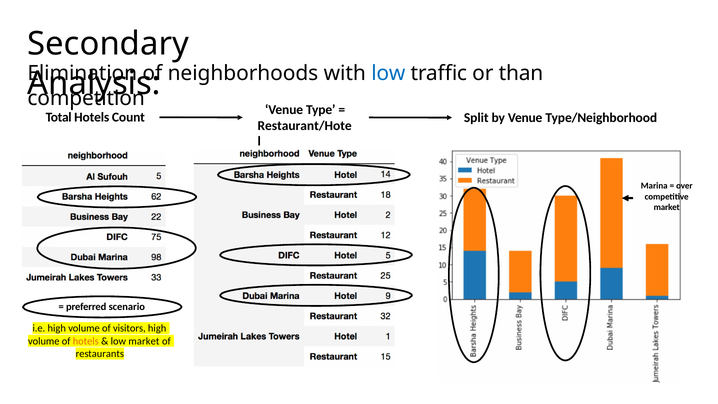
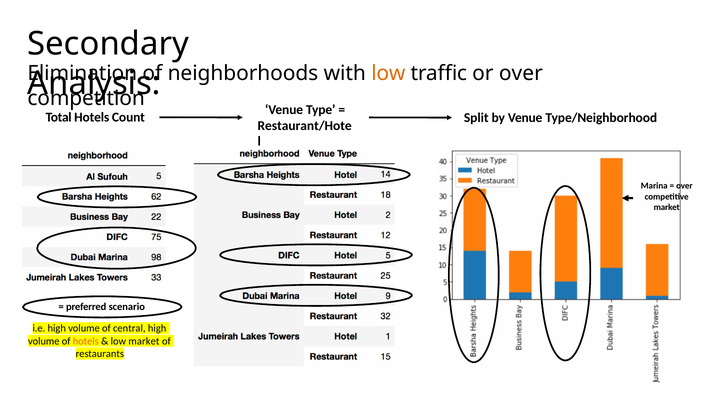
low colour: blue -> orange (388, 73)
or than: than -> over (521, 73)
visitors: visitors -> central (129, 328)
